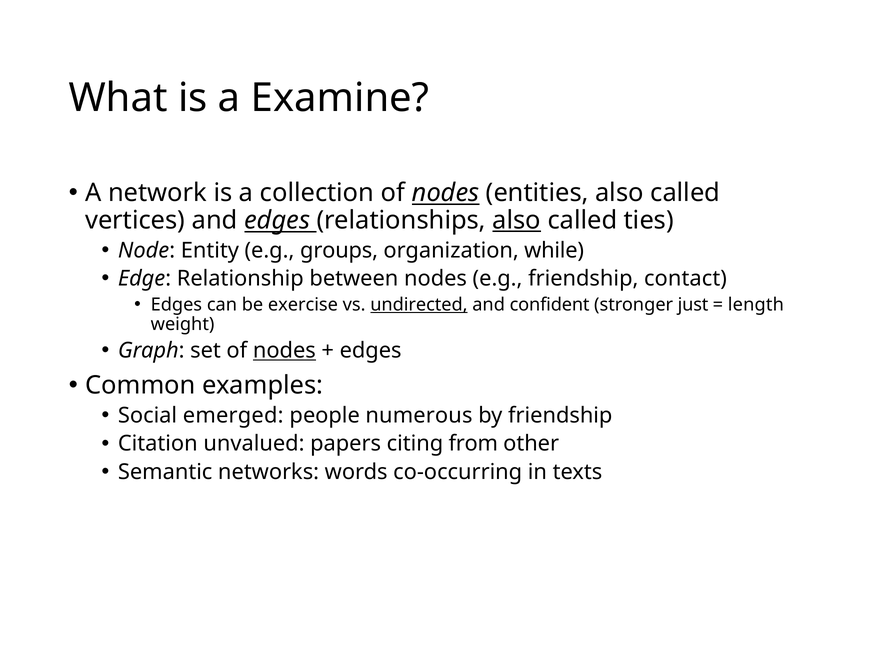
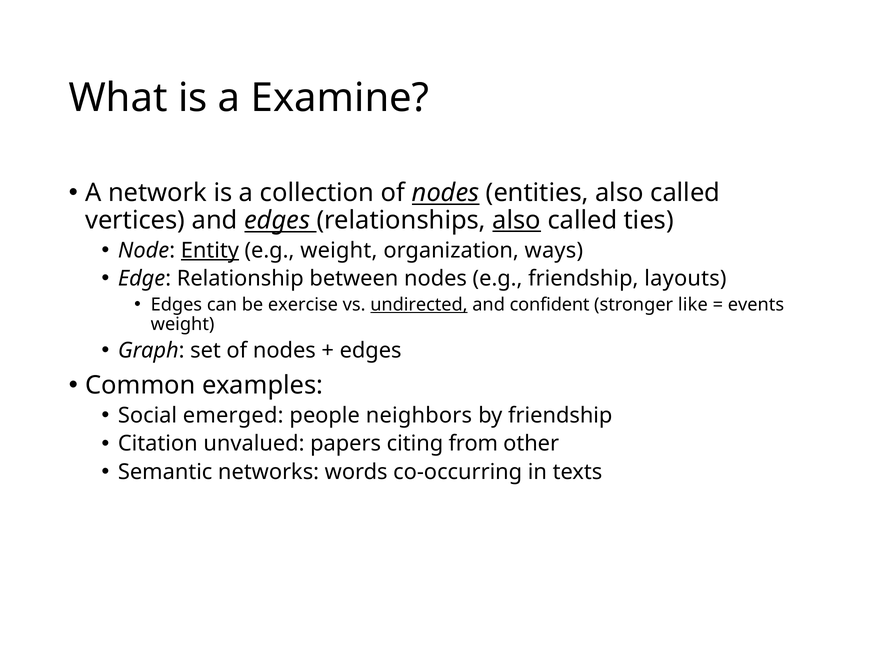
Entity underline: none -> present (210, 250)
e.g groups: groups -> weight (339, 250)
while: while -> ways (554, 250)
contact: contact -> layouts (685, 278)
just: just -> like (693, 304)
length: length -> events (756, 304)
nodes underline: present -> none (284, 350)
numerous: numerous -> neighbors (419, 415)
